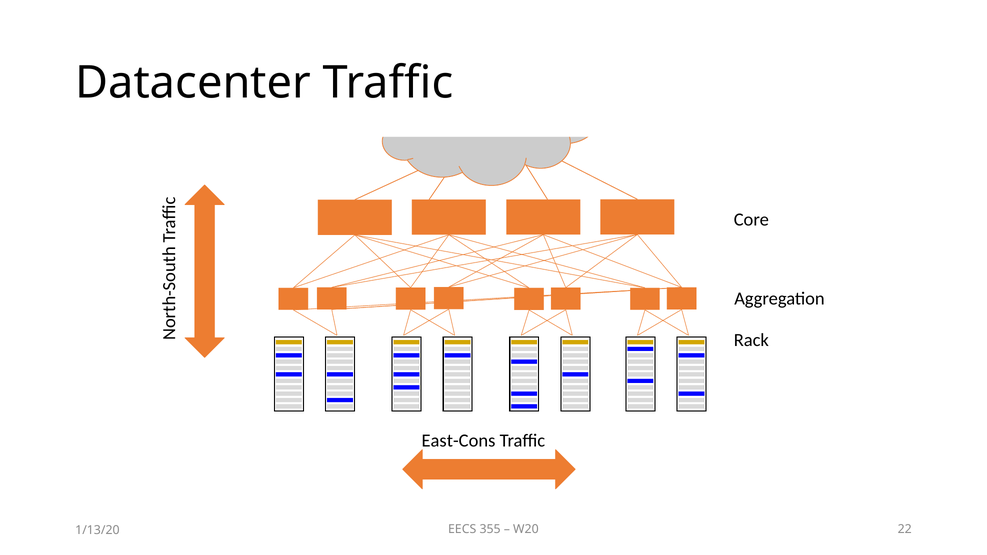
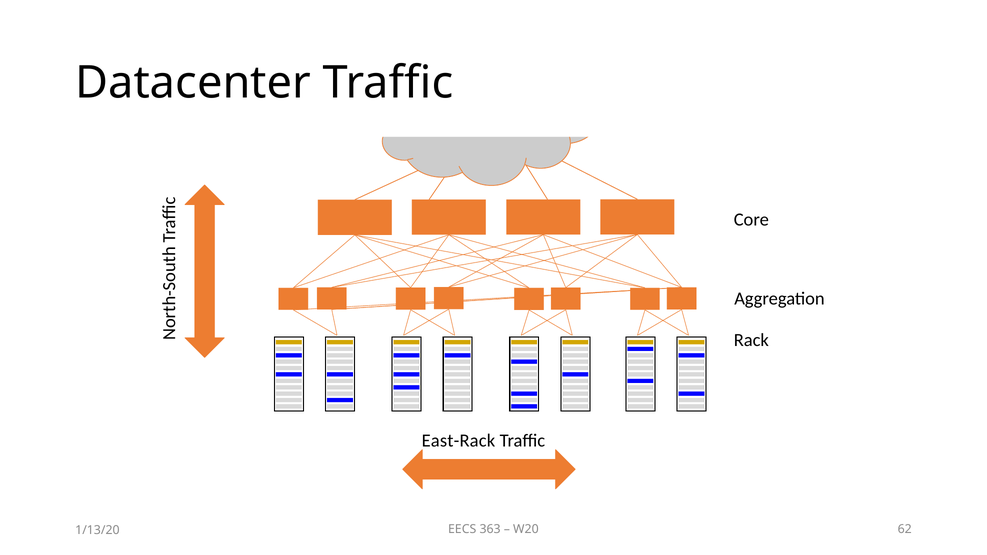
East-Cons: East-Cons -> East-Rack (458, 441)
355: 355 -> 363 (490, 529)
22: 22 -> 62 (905, 529)
